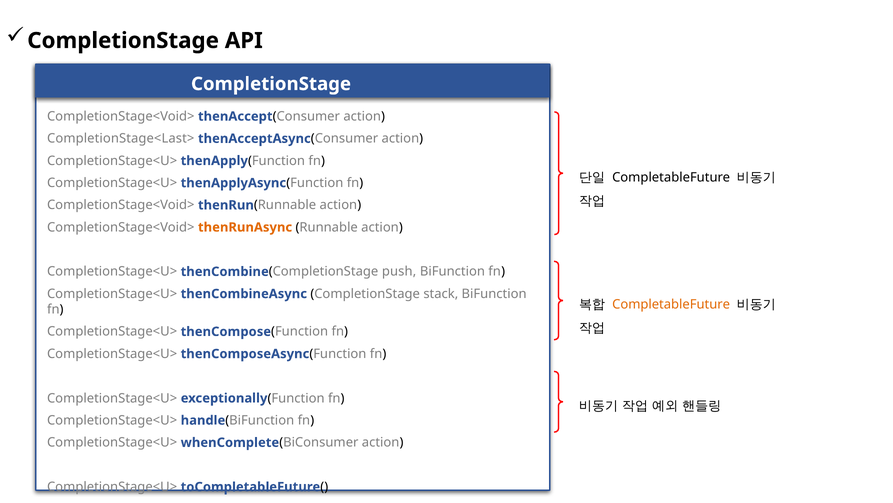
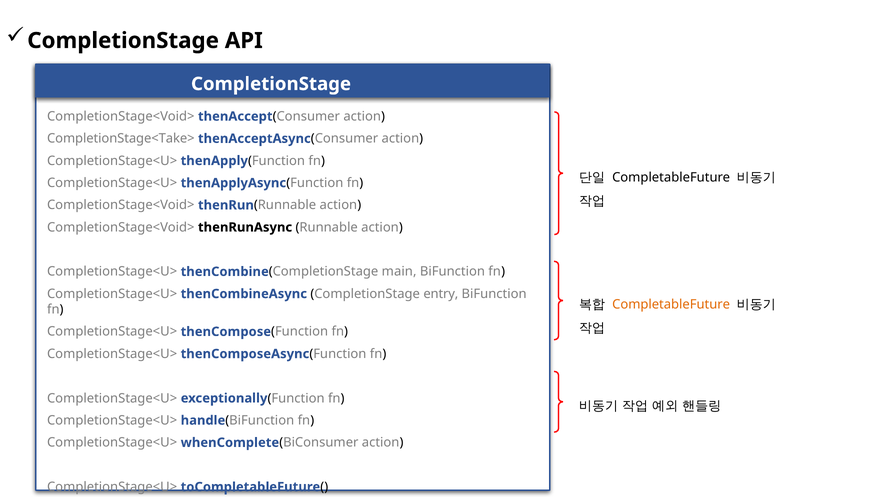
CompletionStage<Last>: CompletionStage<Last> -> CompletionStage<Take> (121, 138)
thenRunAsync colour: orange -> black (245, 227)
push: push -> main (399, 271)
stack: stack -> entry (441, 293)
